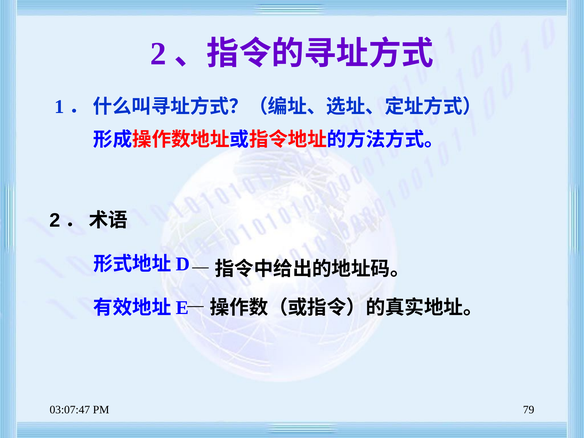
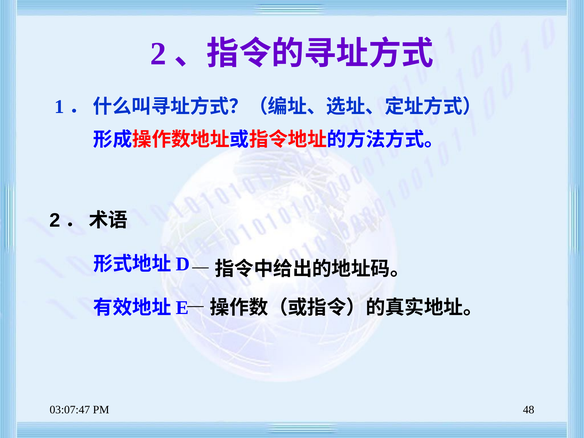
79: 79 -> 48 (529, 410)
